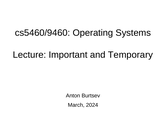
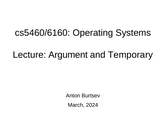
cs5460/9460: cs5460/9460 -> cs5460/6160 (43, 33)
Important: Important -> Argument (68, 55)
